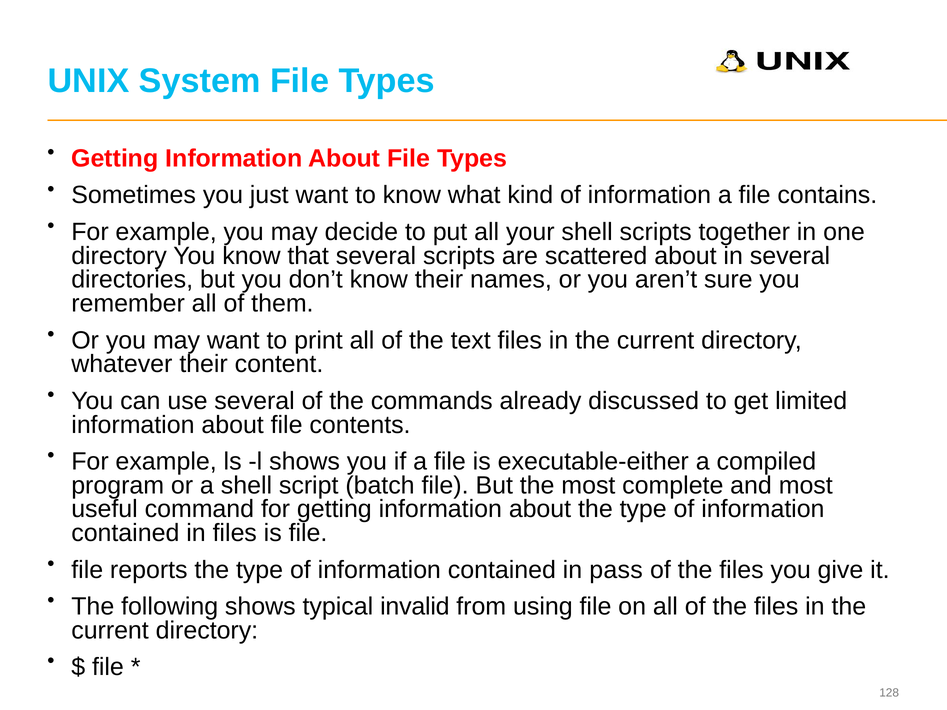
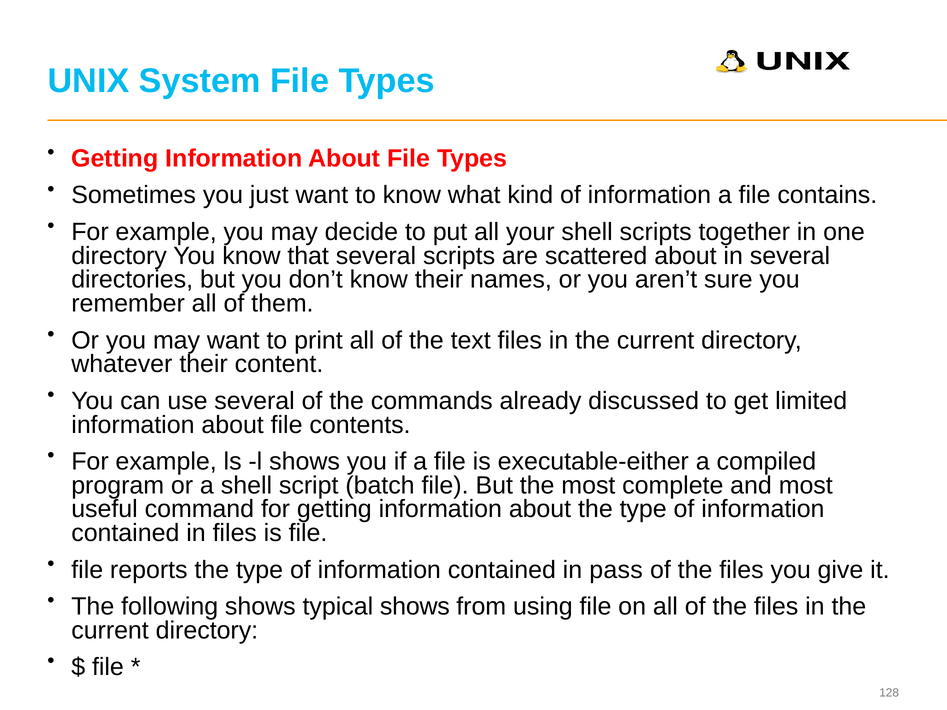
typical invalid: invalid -> shows (415, 607)
